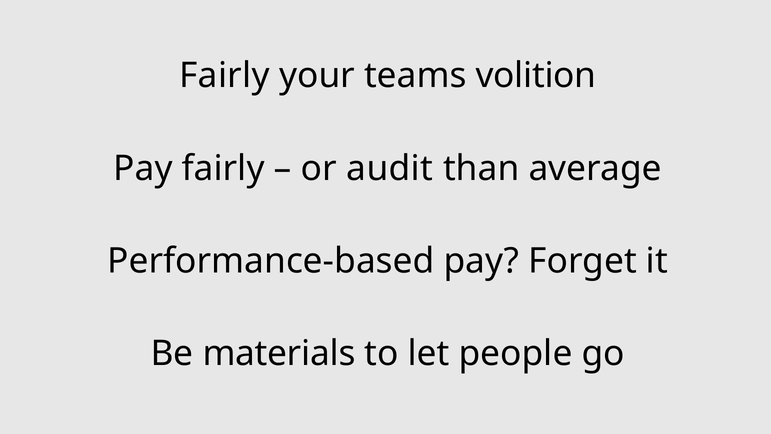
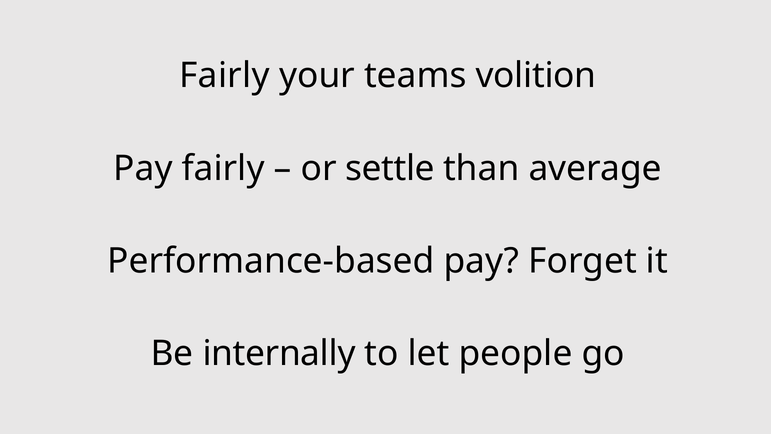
audit: audit -> settle (390, 168)
materials: materials -> internally (279, 353)
